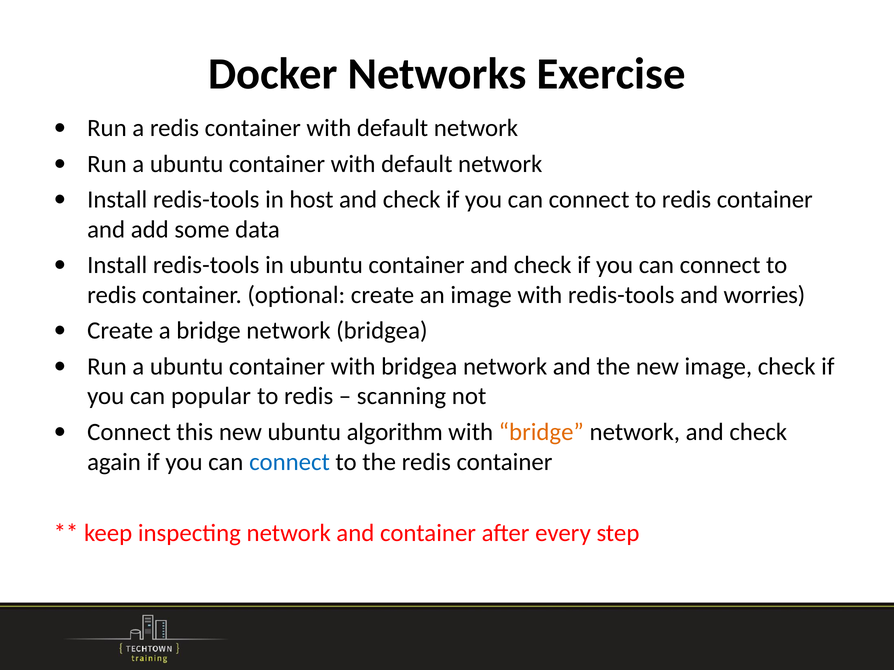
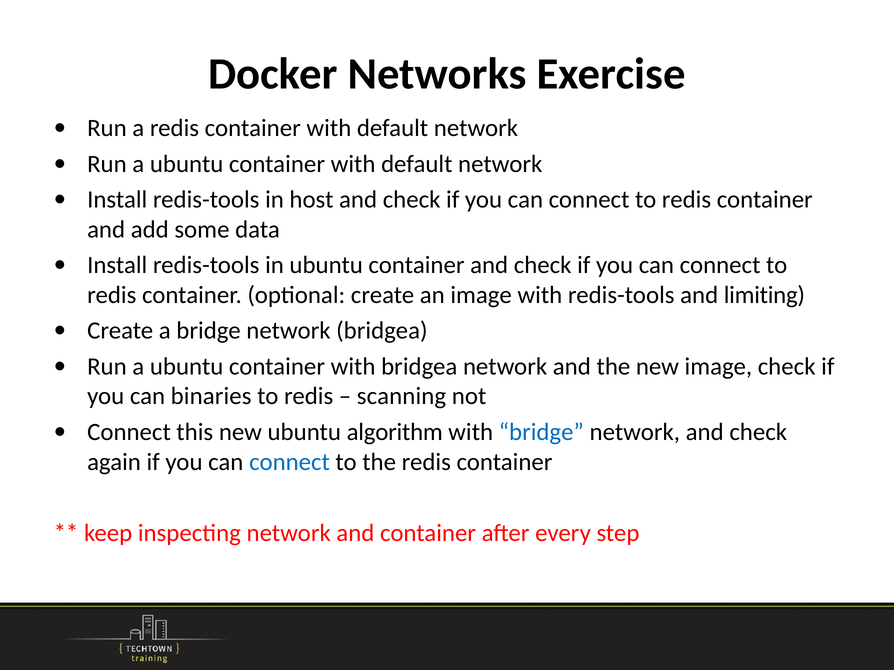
worries: worries -> limiting (764, 295)
popular: popular -> binaries (211, 397)
bridge colour: orange -> blue (541, 432)
